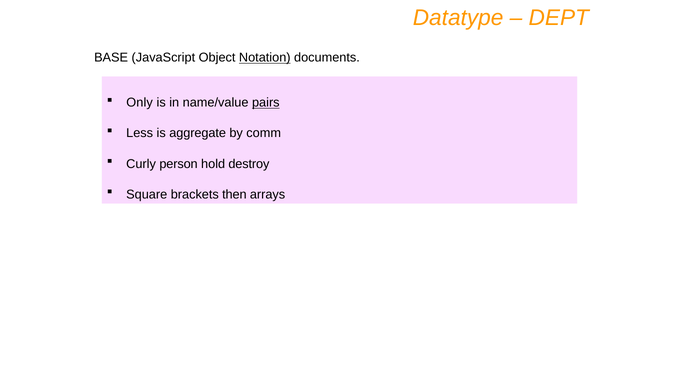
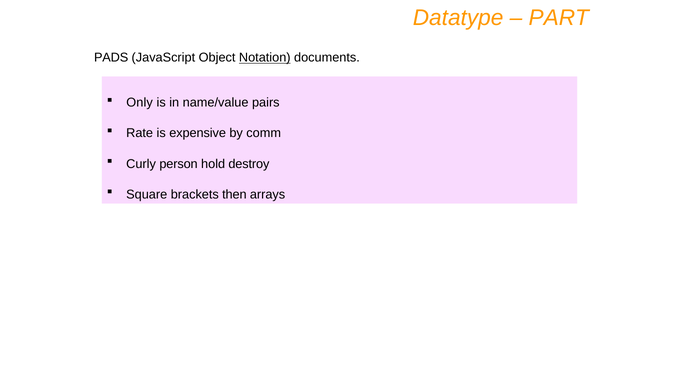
DEPT: DEPT -> PART (559, 18)
BASE: BASE -> PADS (111, 58)
pairs underline: present -> none (266, 103)
Less: Less -> Rate (140, 133)
aggregate: aggregate -> expensive (198, 133)
